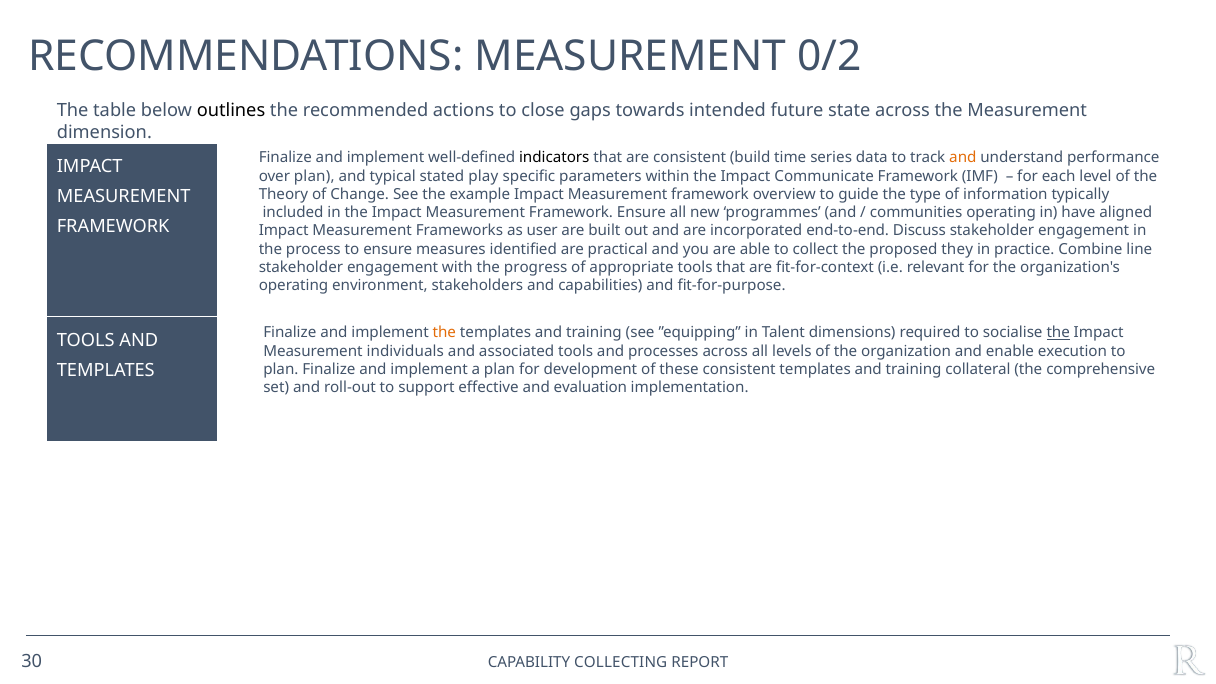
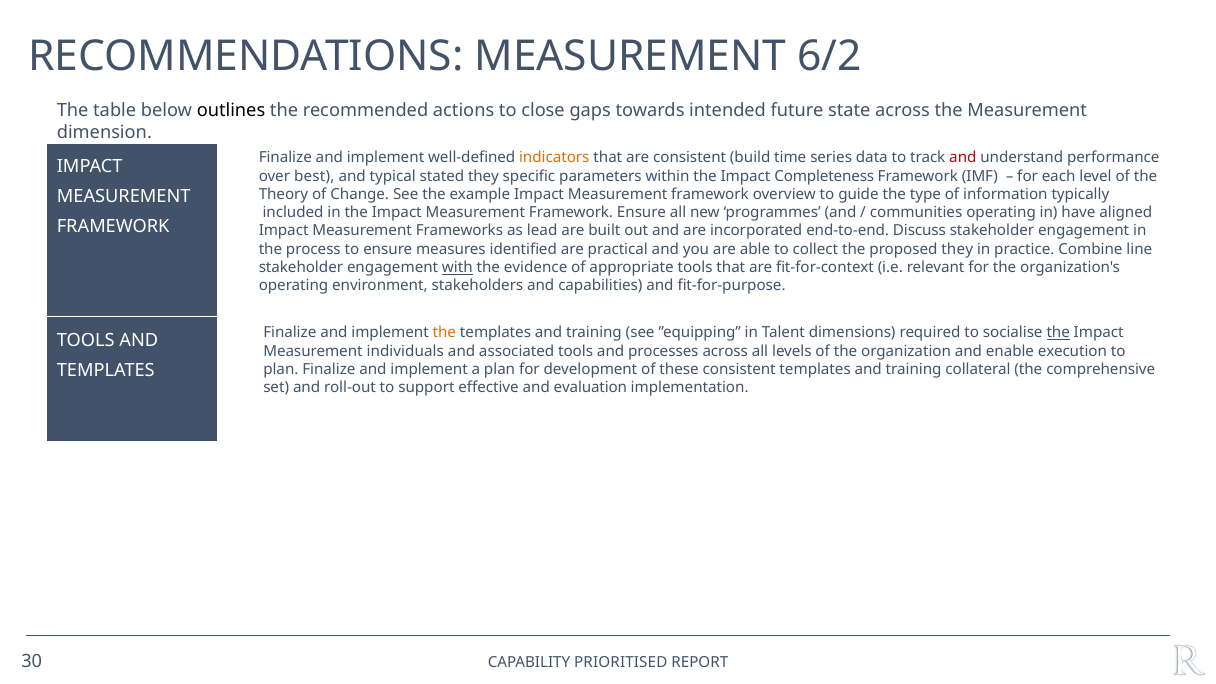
0/2: 0/2 -> 6/2 (830, 56)
indicators colour: black -> orange (554, 158)
and colour: orange -> red (963, 158)
over plan: plan -> best (314, 176)
stated play: play -> they (484, 176)
Communicate: Communicate -> Completeness (824, 176)
user: user -> lead (542, 231)
with underline: none -> present (457, 267)
progress: progress -> evidence (536, 267)
COLLECTING: COLLECTING -> PRIORITISED (621, 663)
